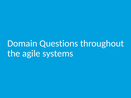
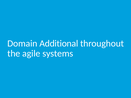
Questions: Questions -> Additional (59, 44)
